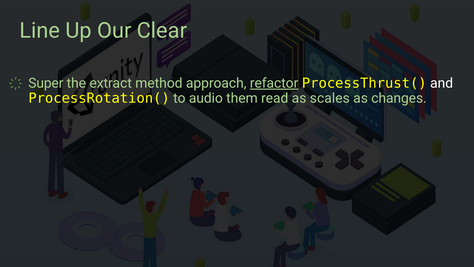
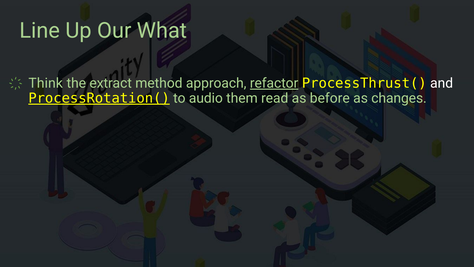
Clear: Clear -> What (162, 31)
Super: Super -> Think (46, 83)
ProcessRotation( underline: none -> present (99, 98)
scales: scales -> before (330, 98)
